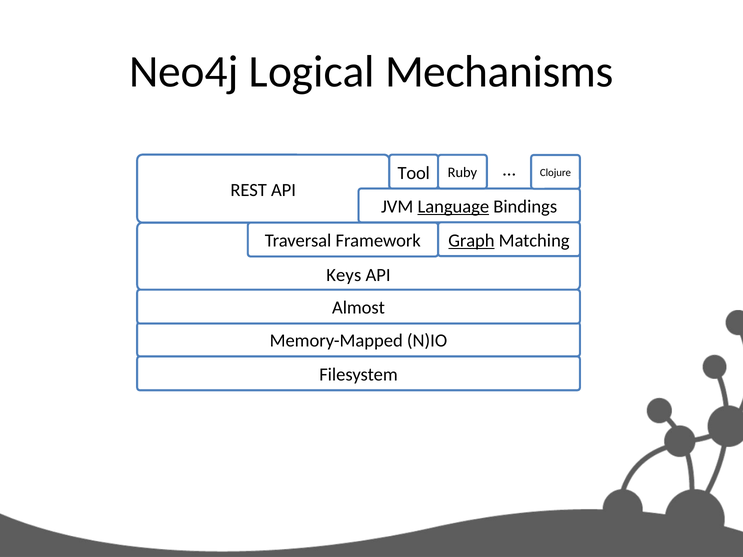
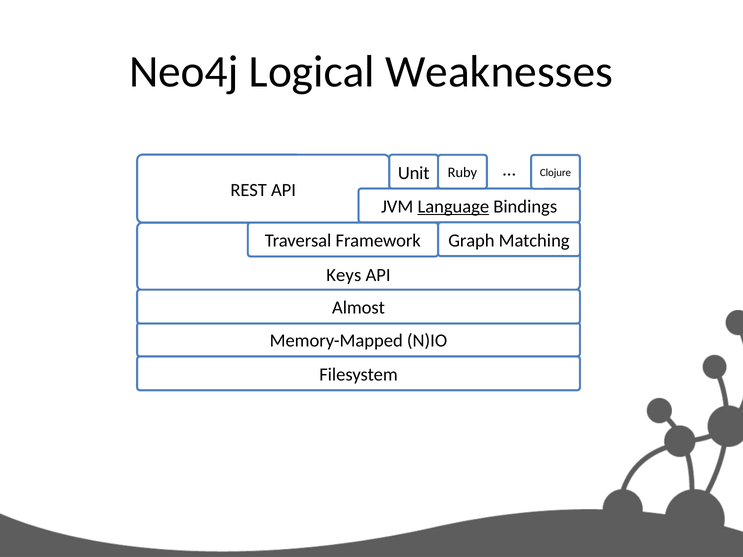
Mechanisms: Mechanisms -> Weaknesses (499, 72)
Tool: Tool -> Unit (414, 173)
Graph underline: present -> none (471, 241)
